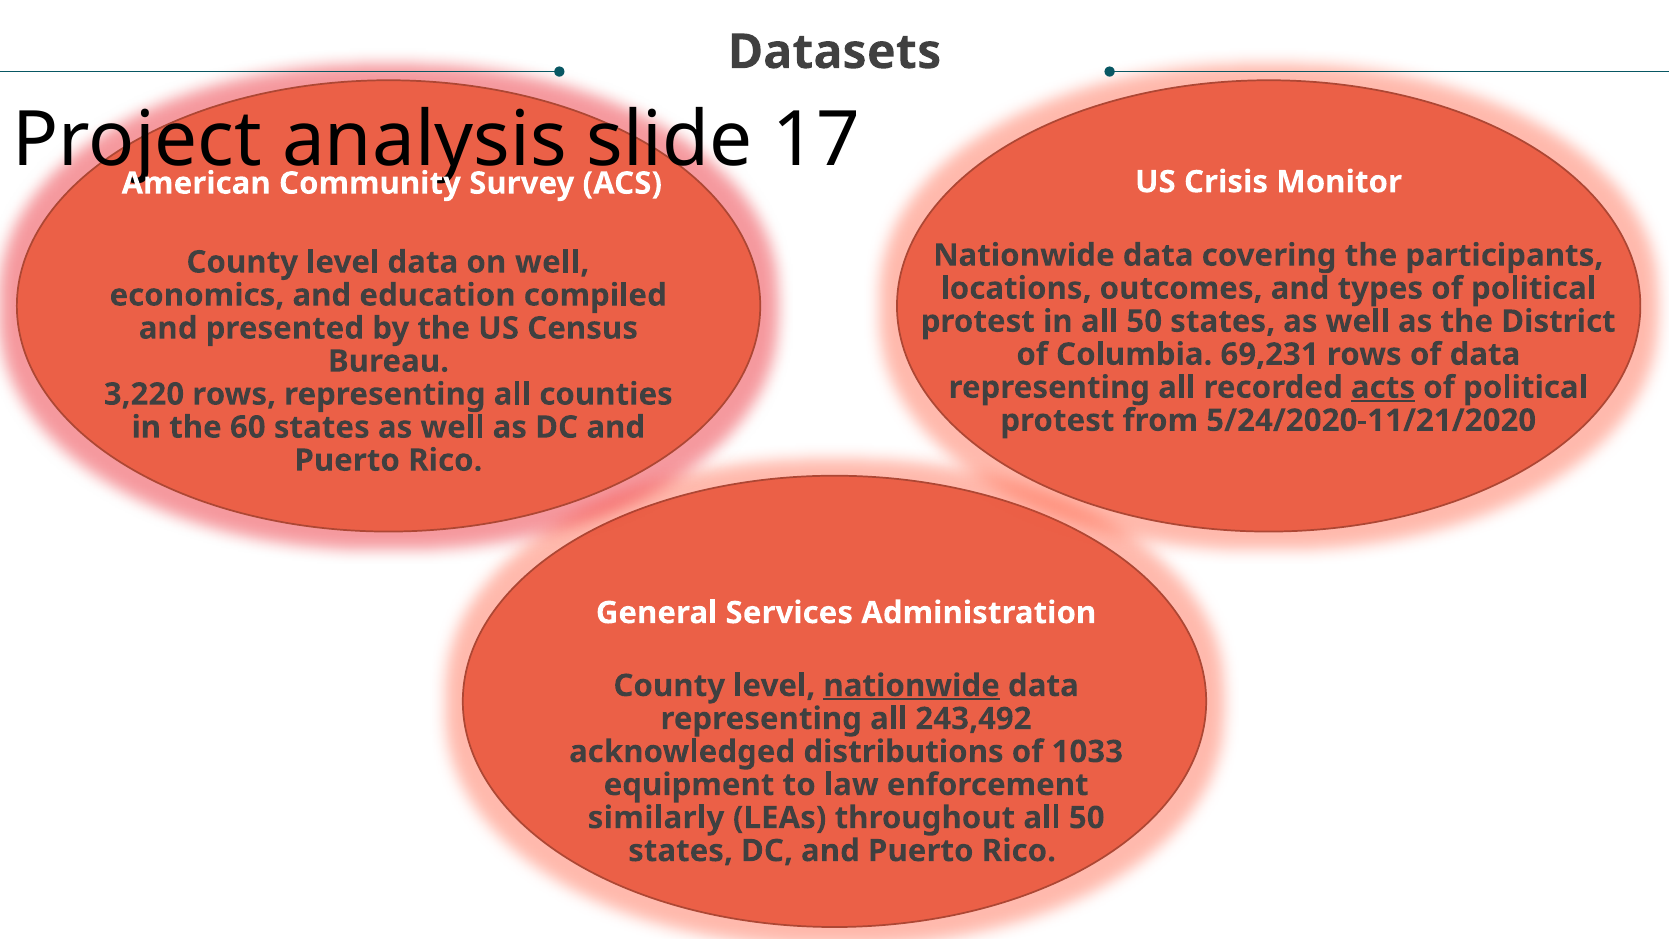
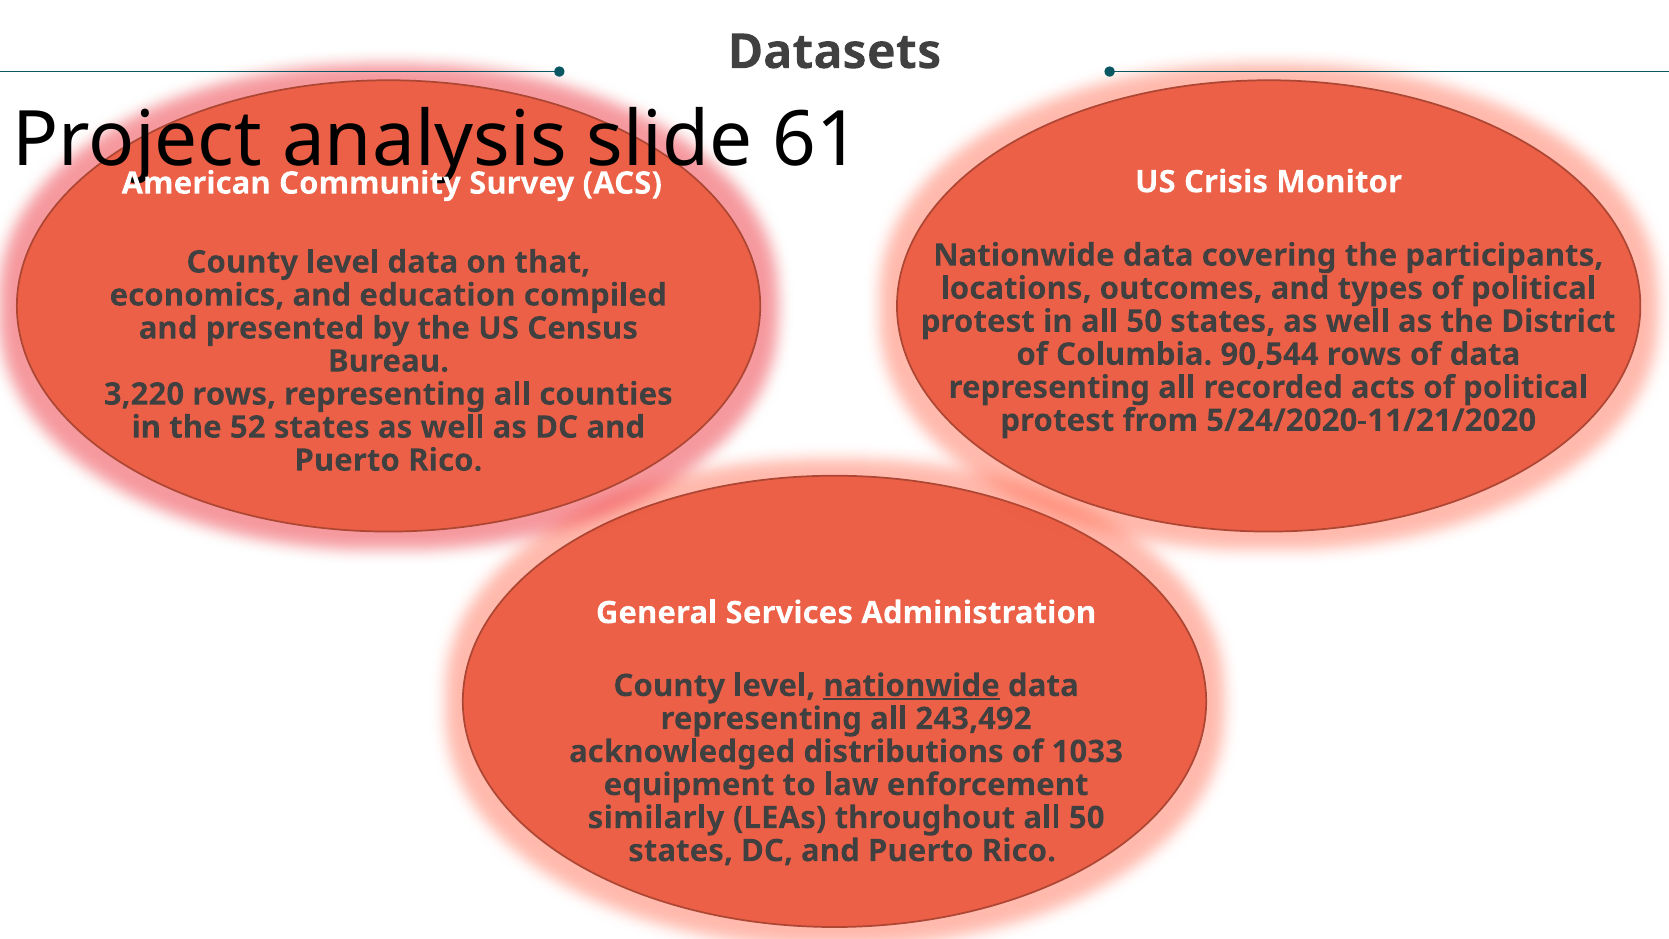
17: 17 -> 61 (816, 140)
on well: well -> that (552, 262)
69,231: 69,231 -> 90,544 (1270, 354)
acts underline: present -> none (1383, 387)
60: 60 -> 52 (248, 427)
